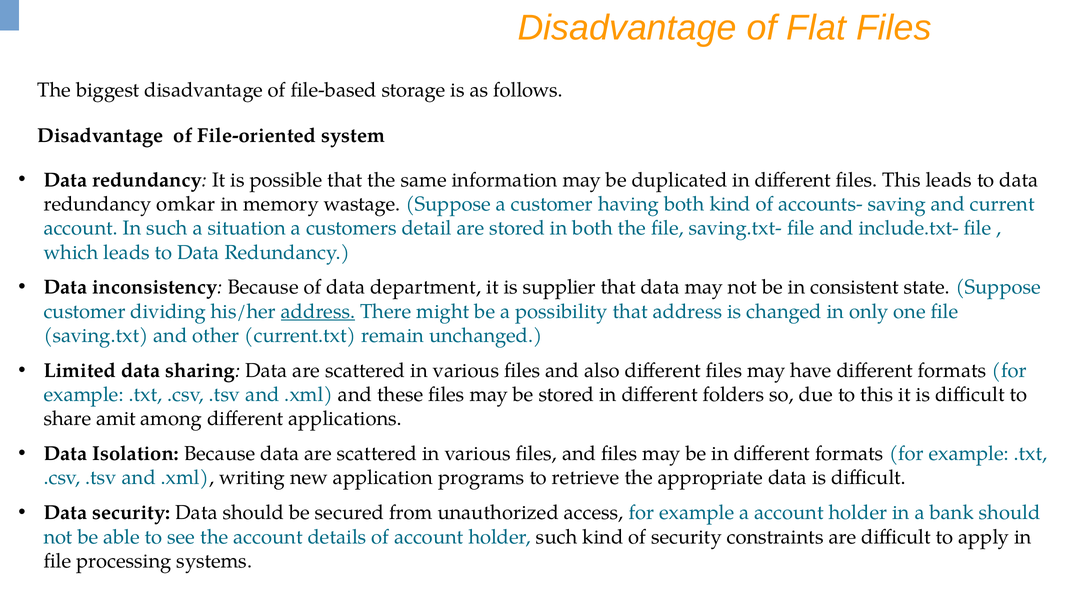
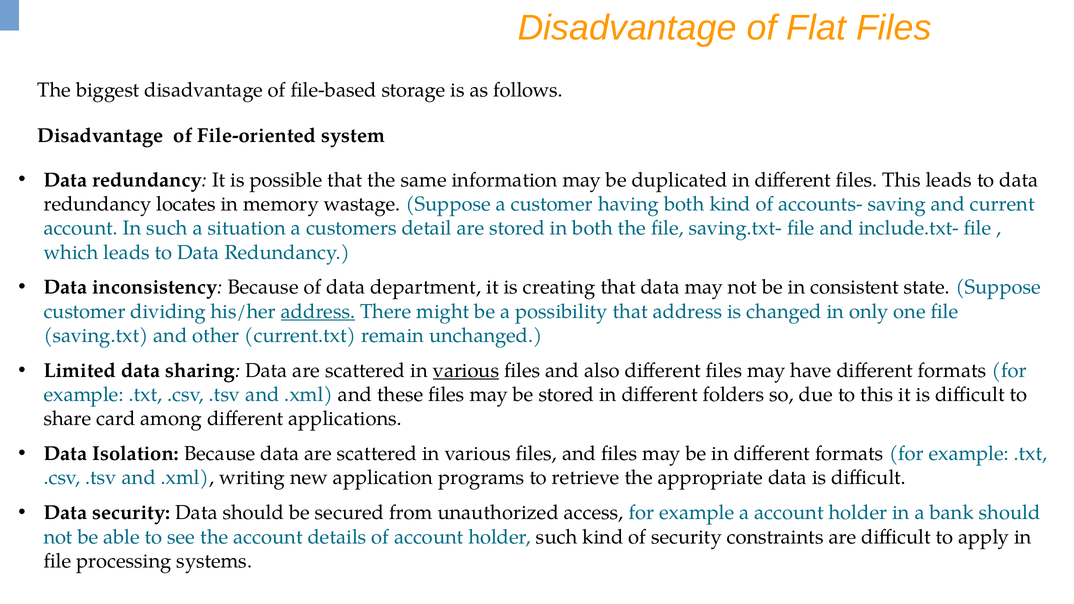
omkar: omkar -> locates (186, 204)
supplier: supplier -> creating (559, 287)
various underline: none -> present (466, 371)
amit: amit -> card (116, 419)
